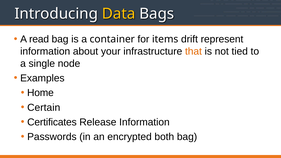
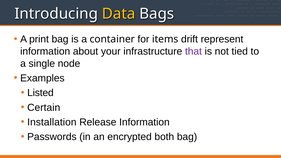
read: read -> print (39, 39)
that colour: orange -> purple (193, 51)
Home: Home -> Listed (40, 93)
Certificates: Certificates -> Installation (52, 122)
